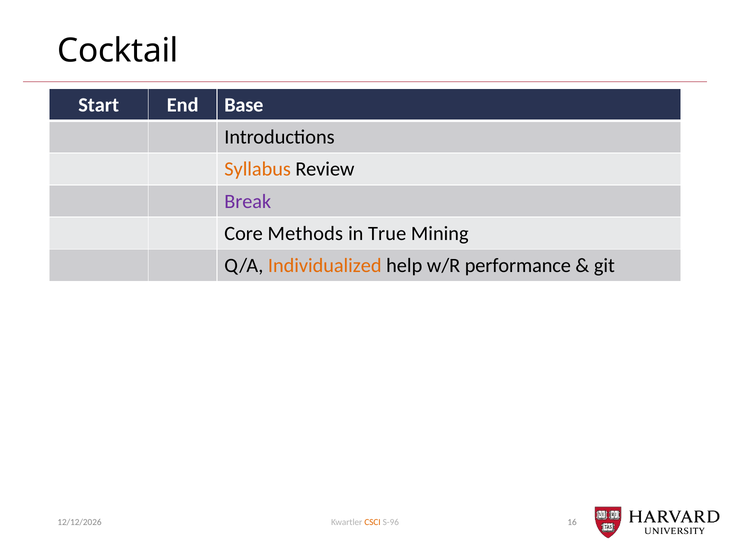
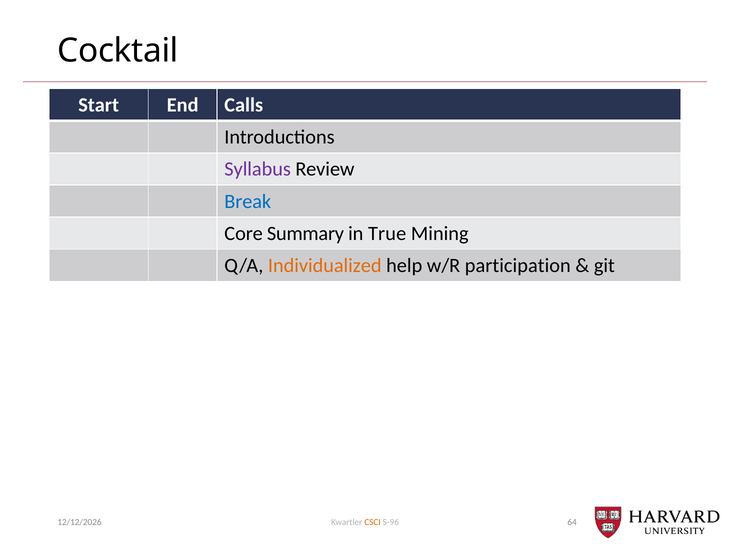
Base: Base -> Calls (244, 105)
Syllabus colour: orange -> purple (258, 169)
Break colour: purple -> blue (248, 201)
Methods: Methods -> Summary (305, 234)
performance: performance -> participation (518, 266)
16: 16 -> 64 (572, 523)
